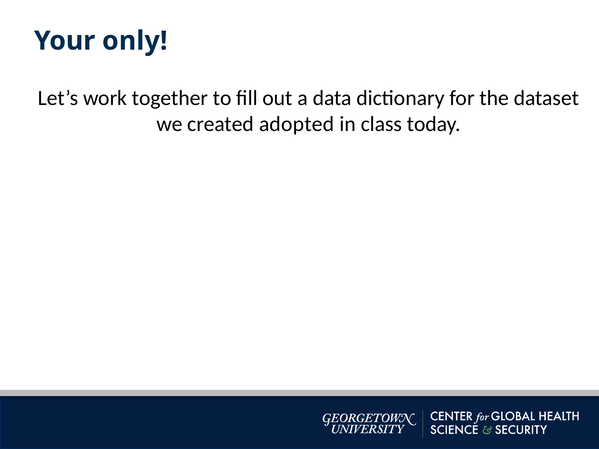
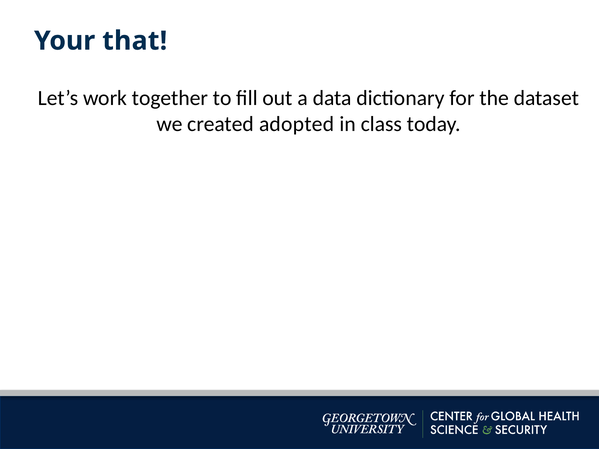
only: only -> that (135, 41)
